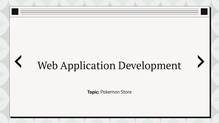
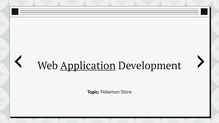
Application underline: none -> present (88, 66)
